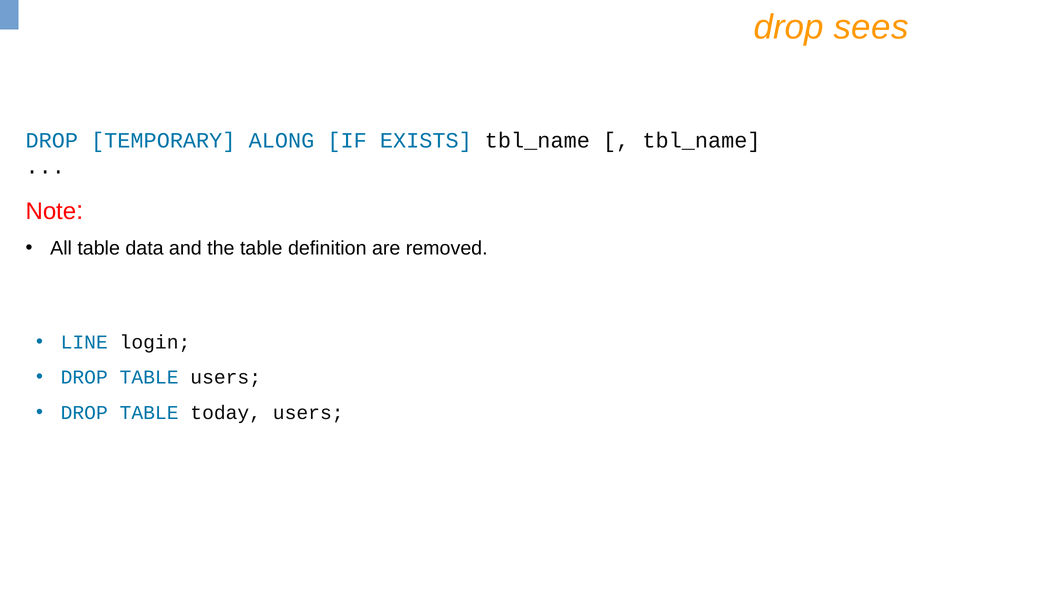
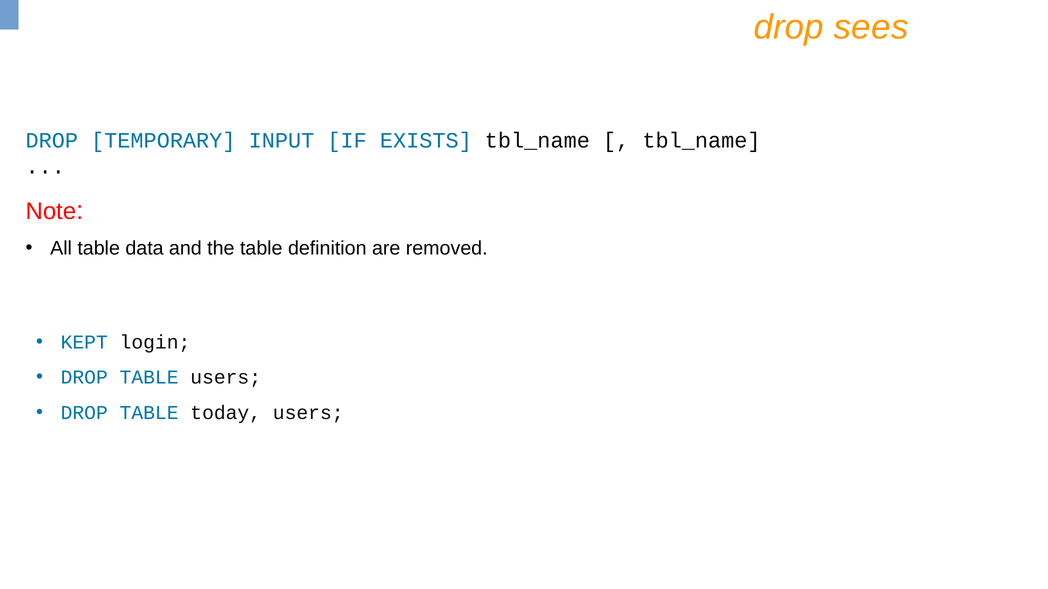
ALONG: ALONG -> INPUT (281, 140)
LINE: LINE -> KEPT (84, 342)
